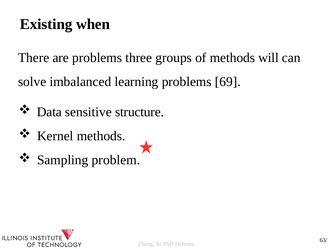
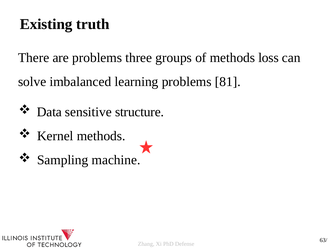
when: when -> truth (93, 24)
will: will -> loss (269, 58)
69: 69 -> 81 (228, 82)
problem: problem -> machine (116, 160)
